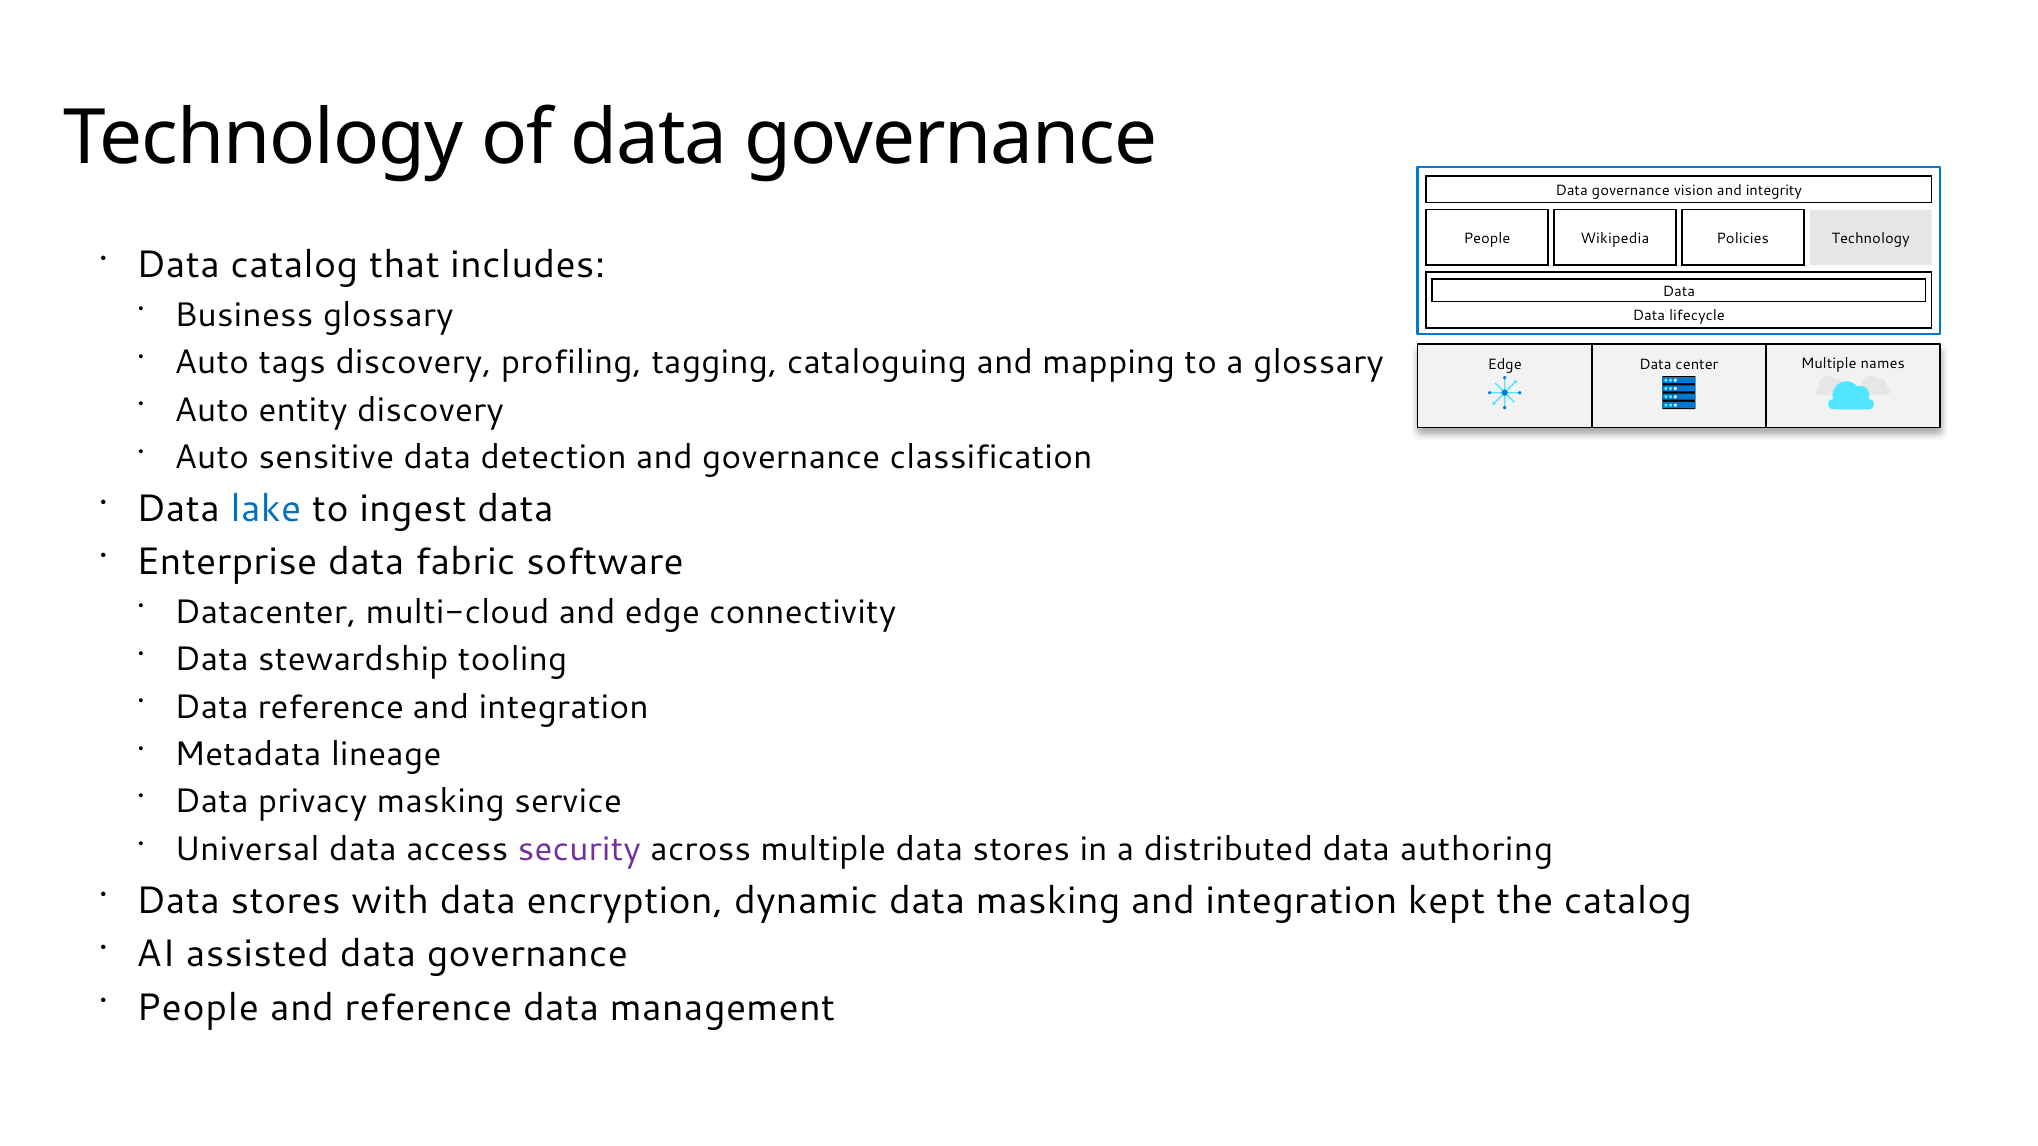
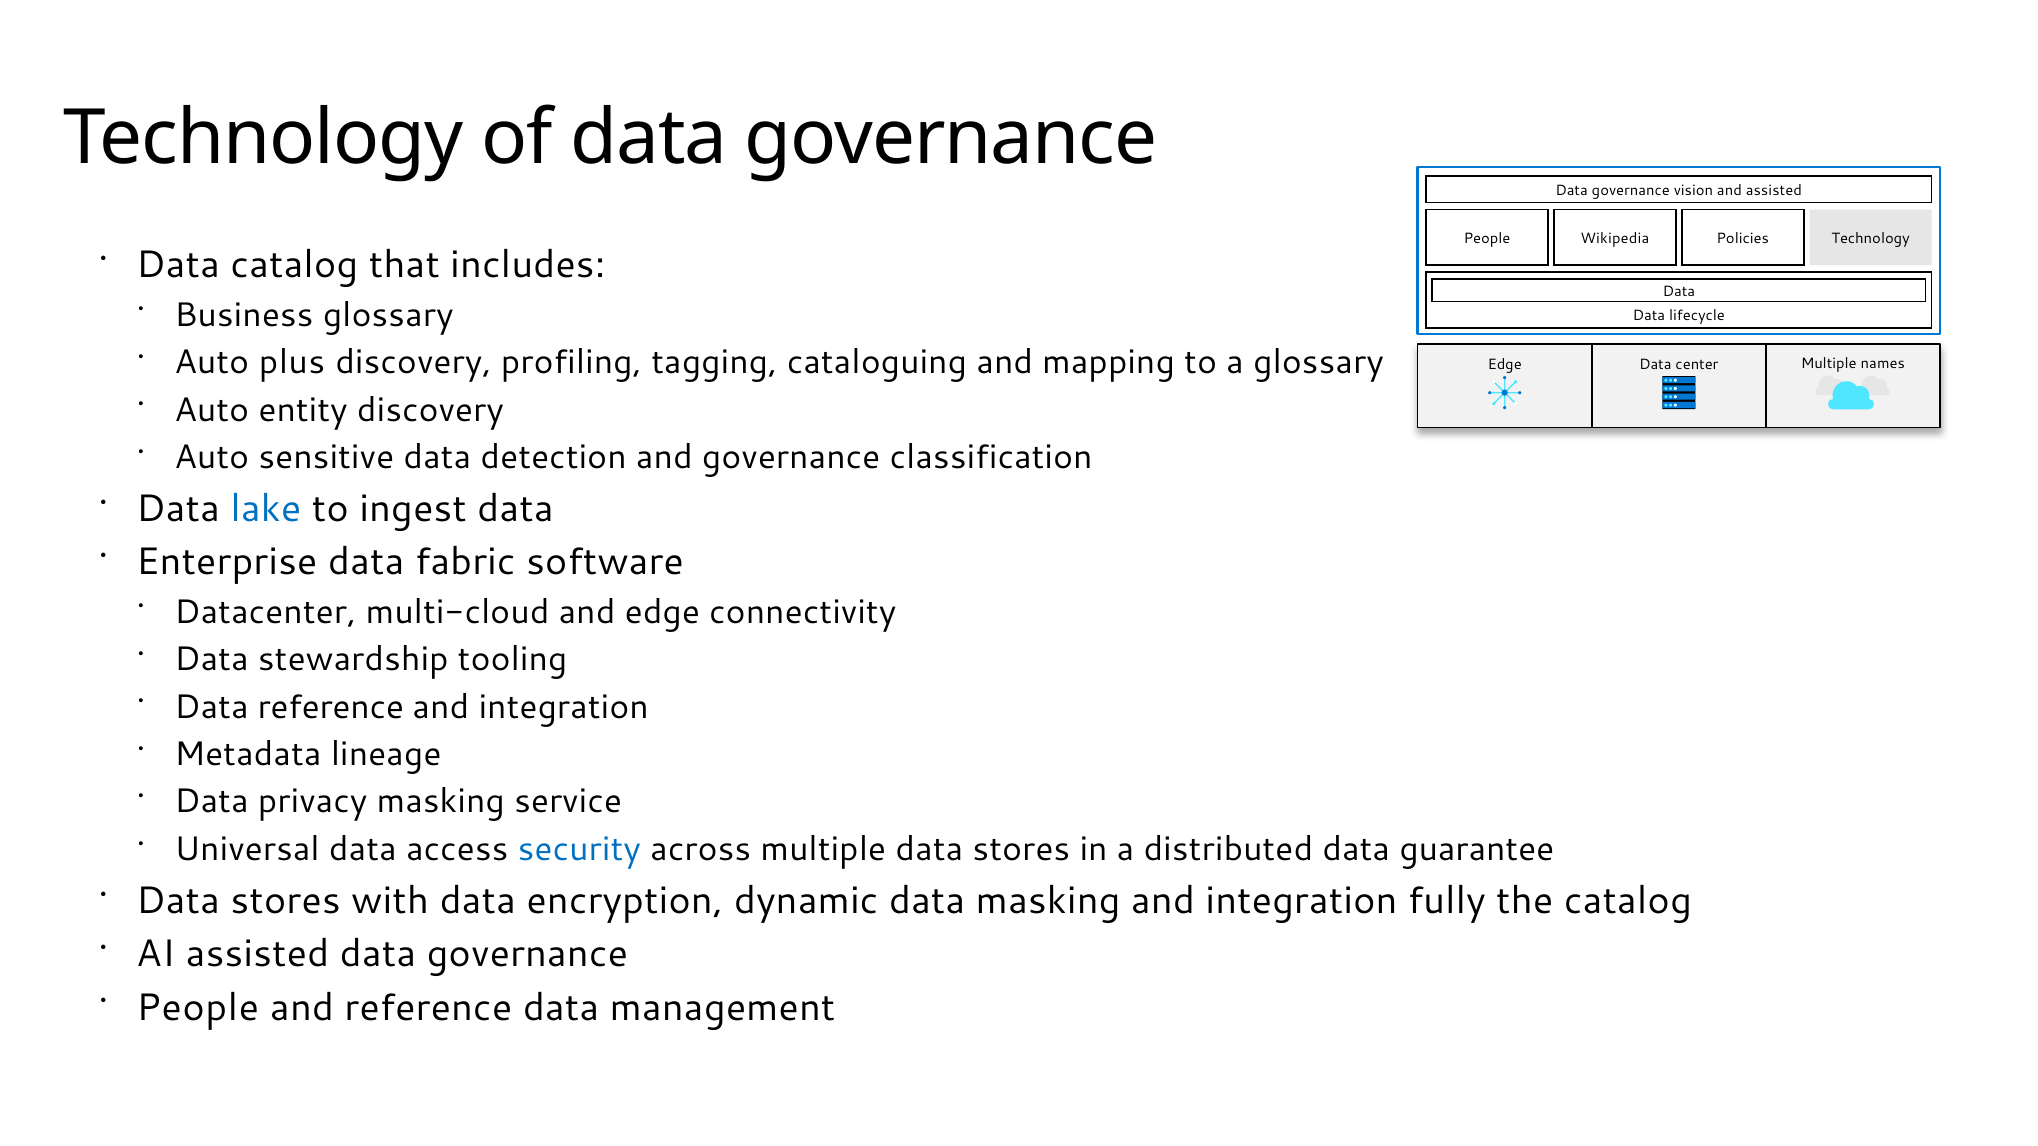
and integrity: integrity -> assisted (1774, 190)
tags: tags -> plus (292, 363)
security colour: purple -> blue (579, 850)
authoring: authoring -> guarantee (1477, 850)
kept: kept -> fully (1447, 901)
